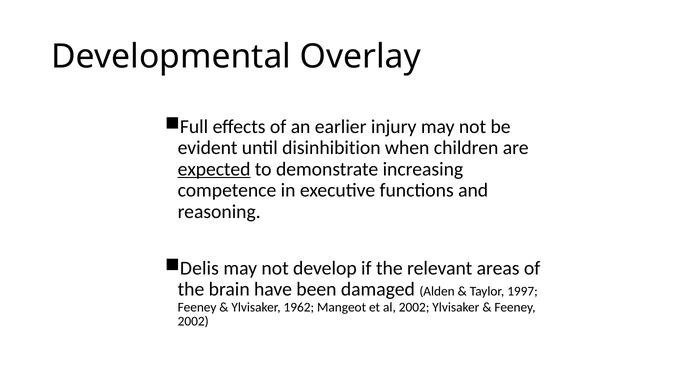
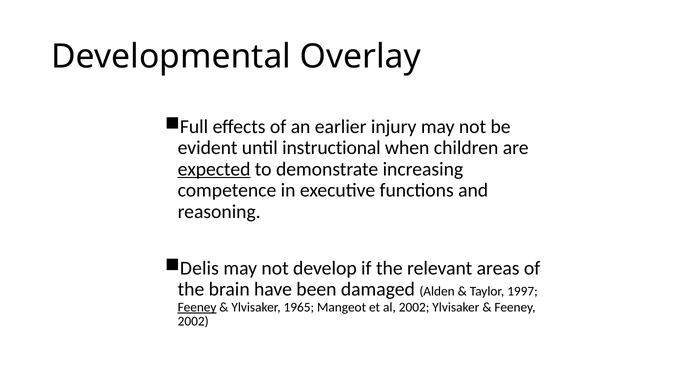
disinhibition: disinhibition -> instructional (331, 148)
Feeney underline: none -> present (197, 307)
1962: 1962 -> 1965 (299, 307)
